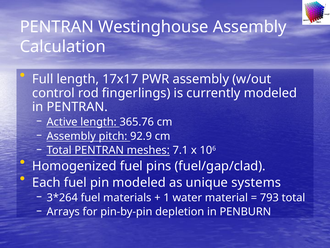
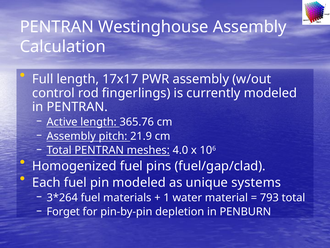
92.9: 92.9 -> 21.9 (141, 136)
7.1: 7.1 -> 4.0 (180, 150)
Arrays: Arrays -> Forget (63, 211)
